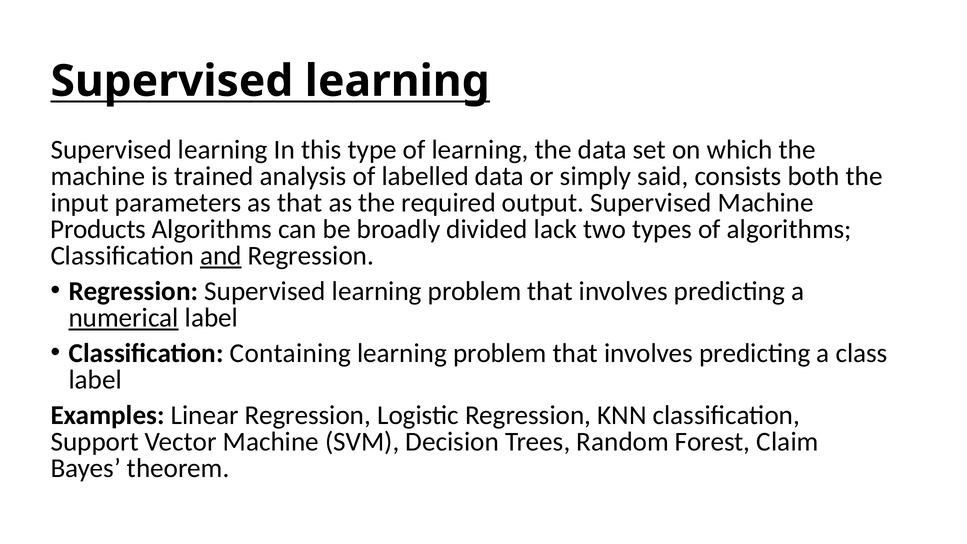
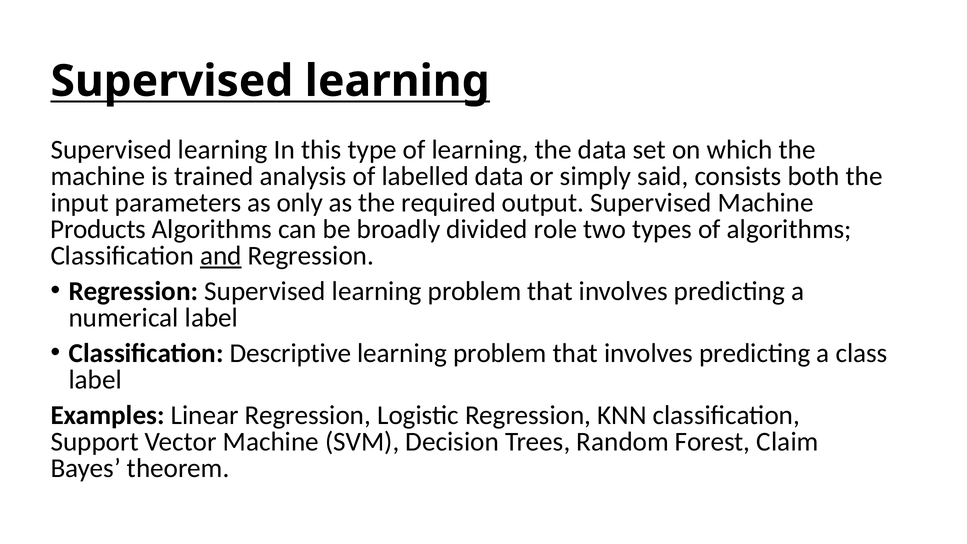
as that: that -> only (300, 203)
lack: lack -> role (555, 229)
numerical underline: present -> none (124, 318)
Containing: Containing -> Descriptive (291, 353)
